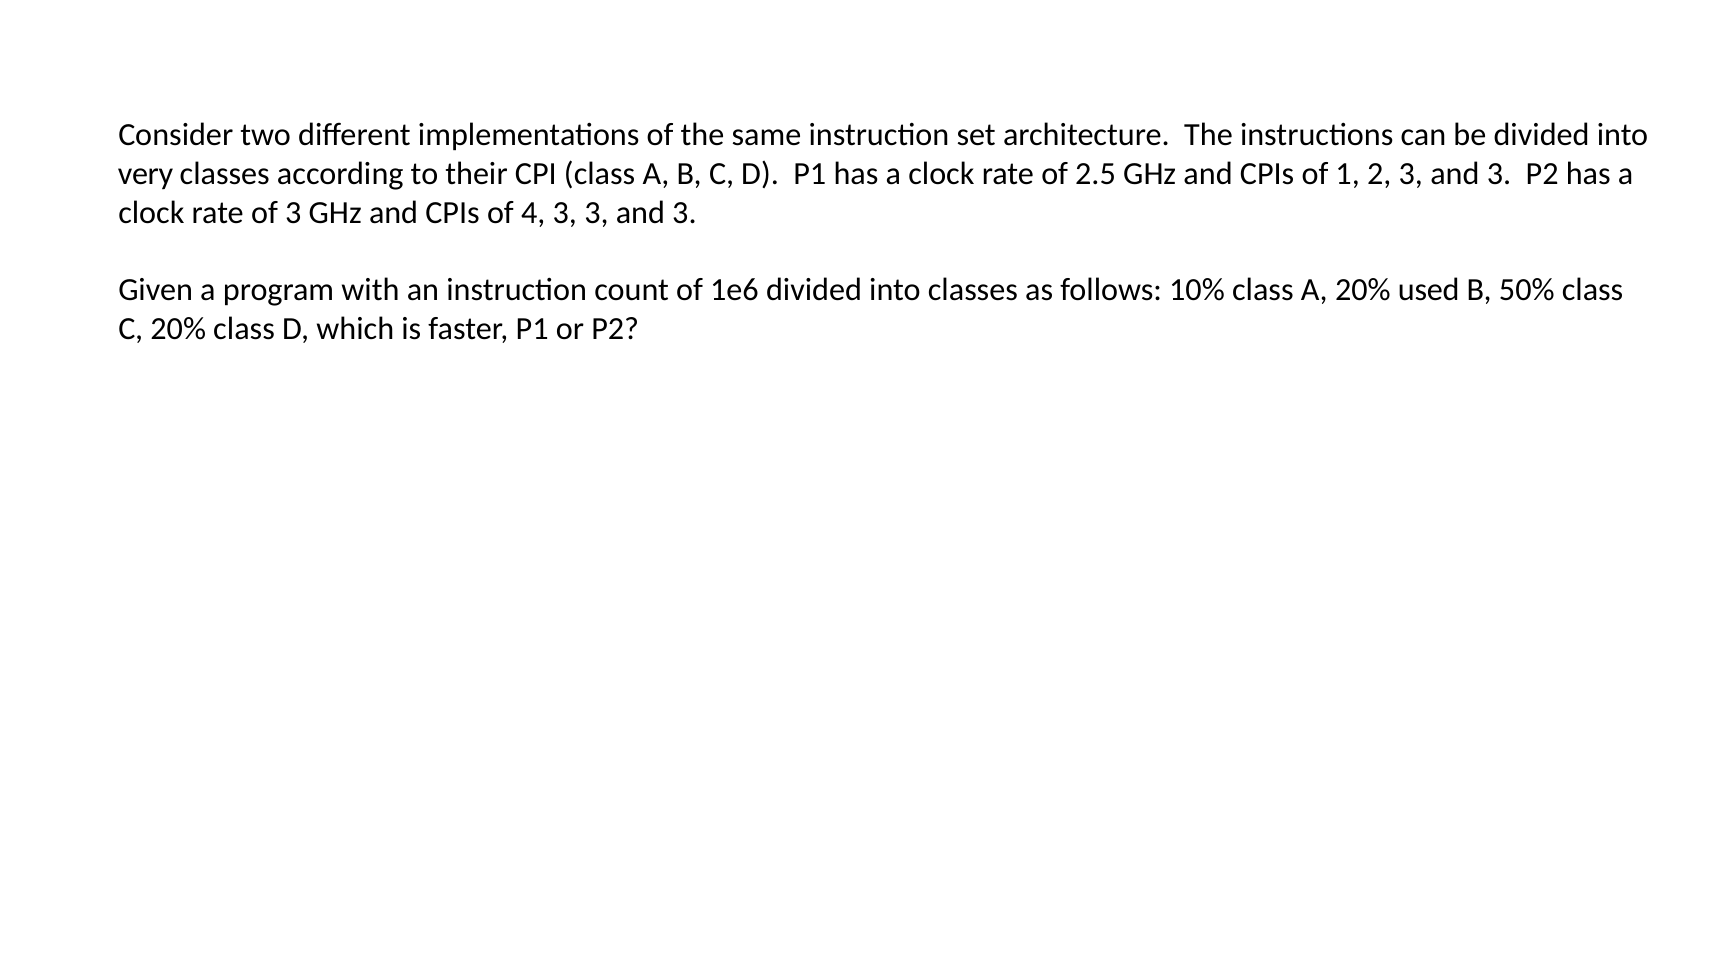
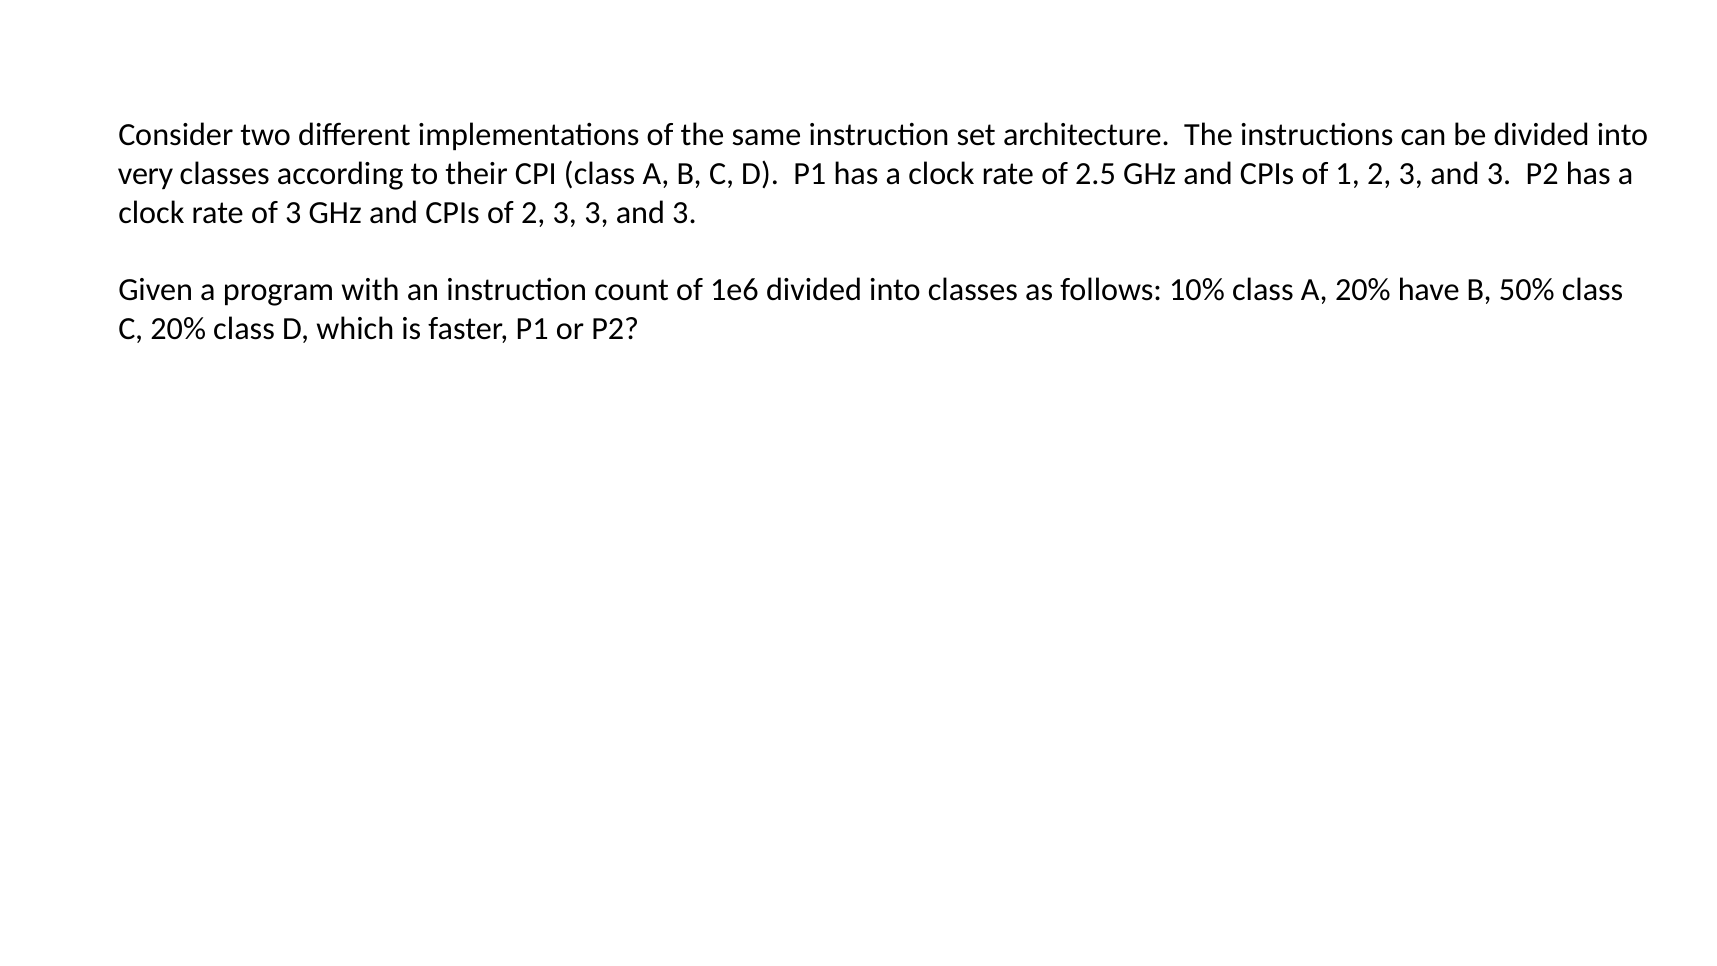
of 4: 4 -> 2 (533, 212)
used: used -> have (1429, 290)
